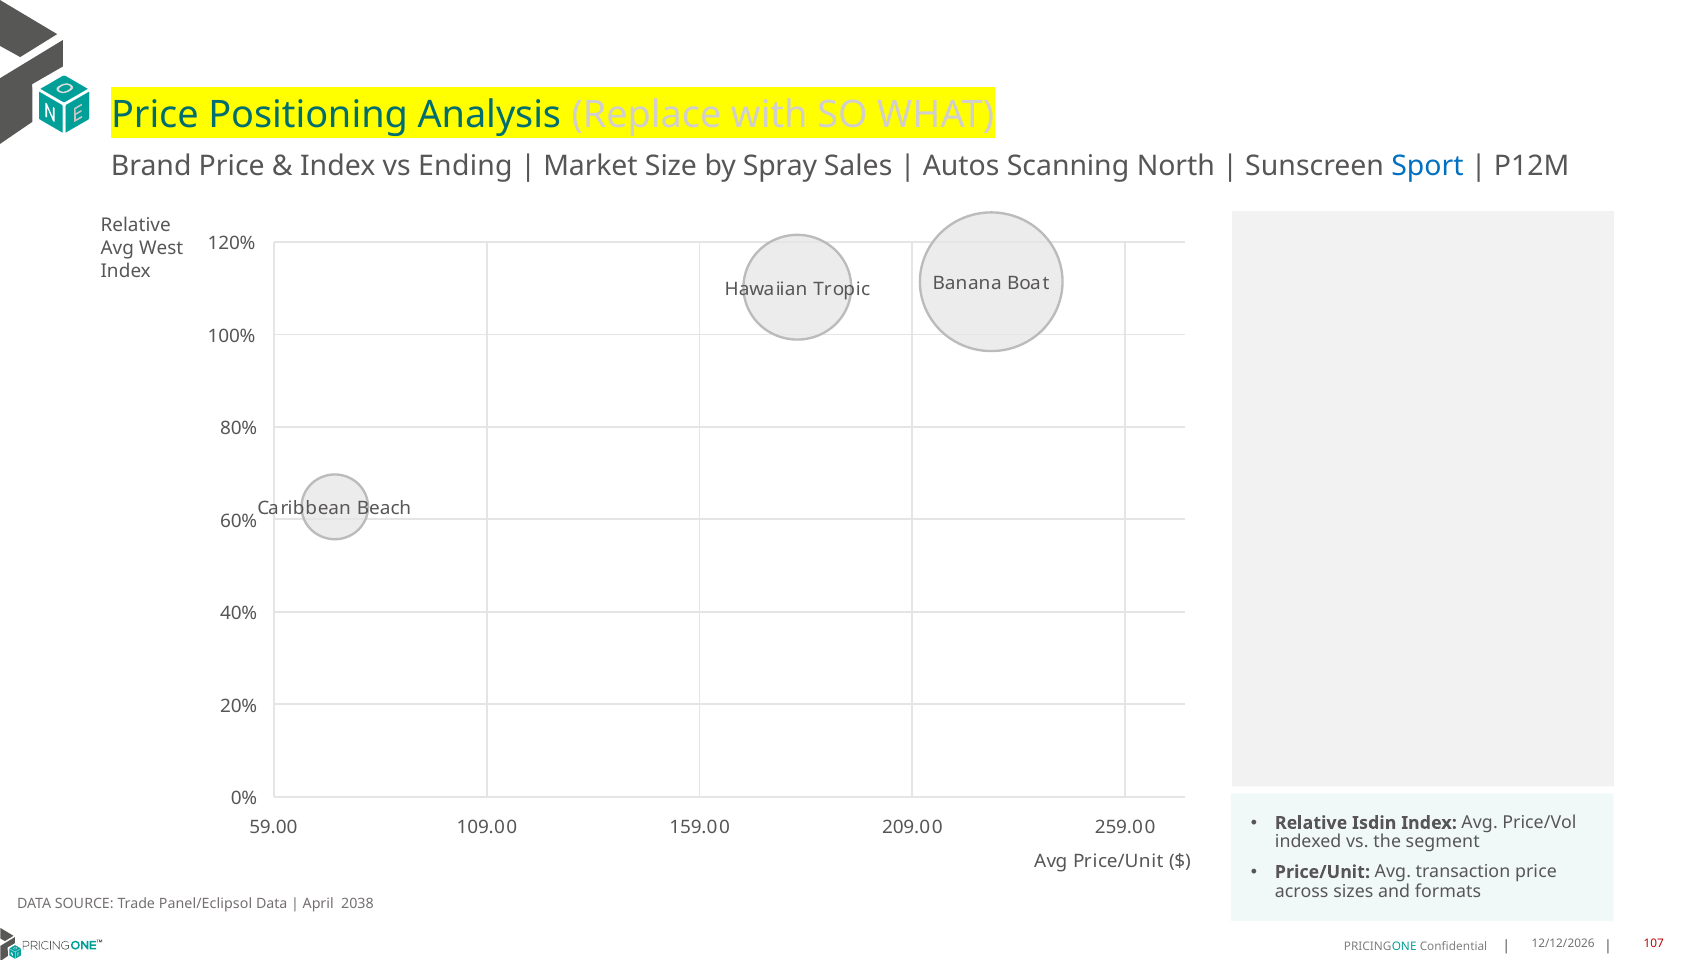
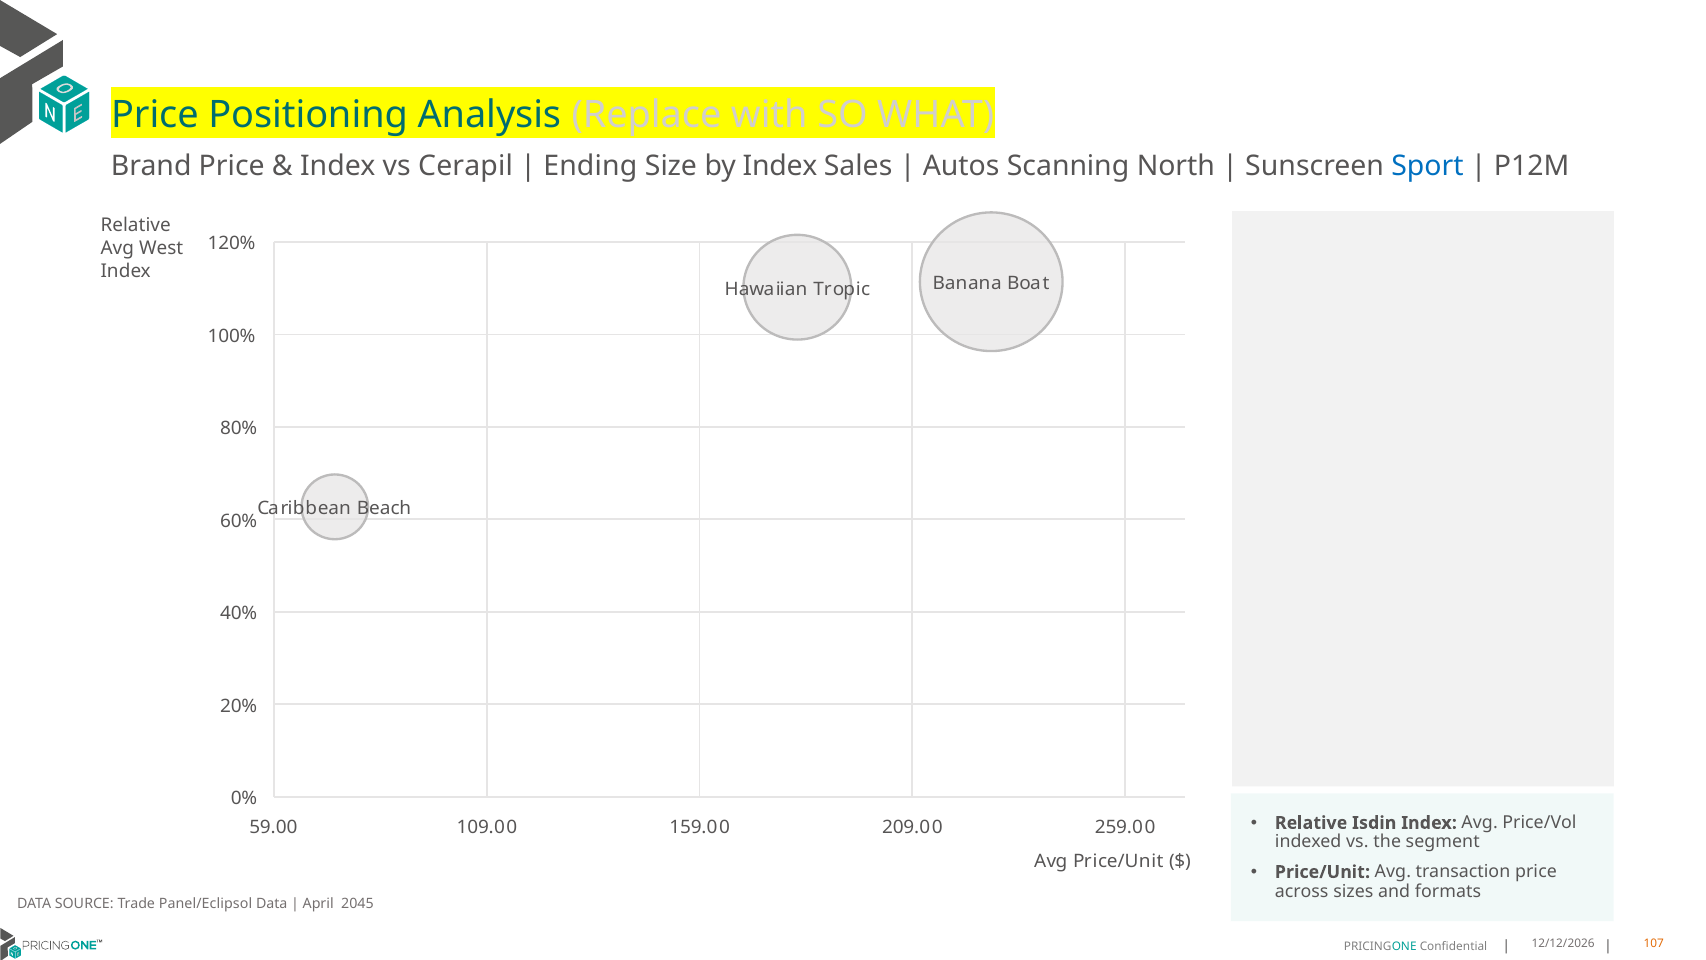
Ending: Ending -> Cerapil (465, 166)
Market: Market -> Ending (590, 166)
by Spray: Spray -> Index (780, 166)
2038: 2038 -> 2045 (357, 904)
107 colour: red -> orange (1654, 944)
